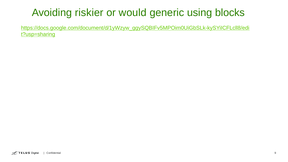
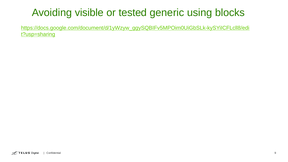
riskier: riskier -> visible (89, 13)
would: would -> tested (133, 13)
